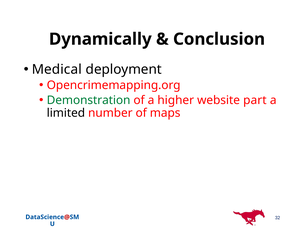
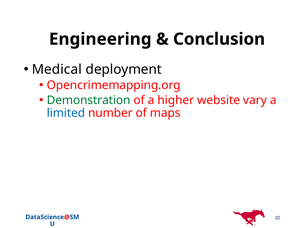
Dynamically: Dynamically -> Engineering (100, 39)
part: part -> vary (255, 100)
limited colour: black -> blue (66, 113)
